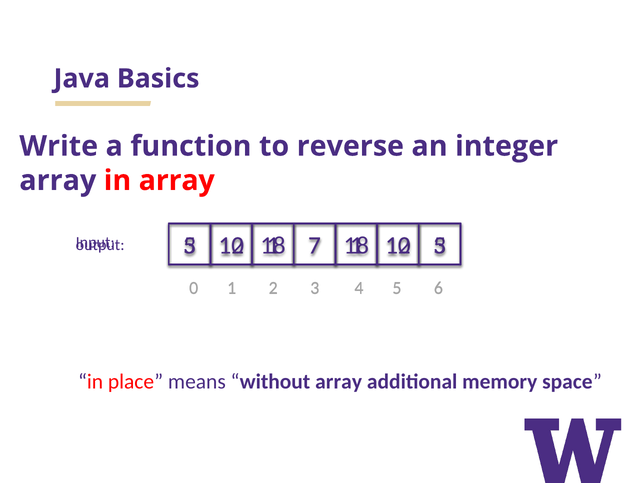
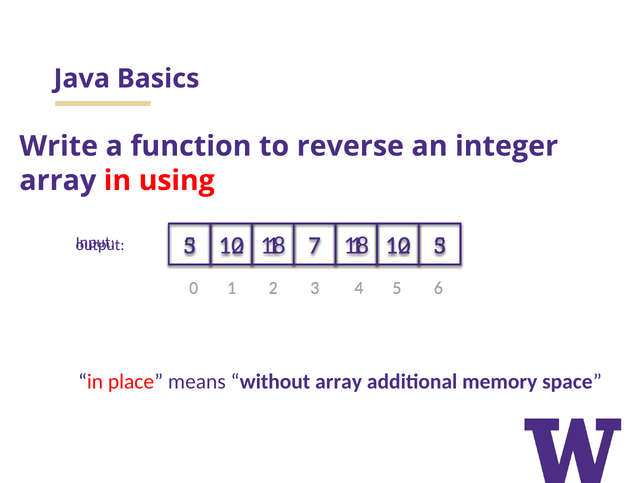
in array: array -> using (177, 181)
